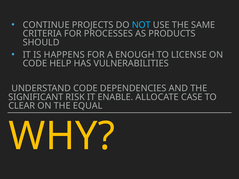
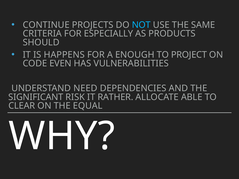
PROCESSES: PROCESSES -> ESPECIALLY (108, 34)
LICENSE: LICENSE -> PROJECT (189, 55)
HELP: HELP -> EVEN (60, 64)
UNDERSTAND CODE: CODE -> NEED (85, 88)
ENABLE: ENABLE -> RATHER (115, 97)
CASE: CASE -> ABLE (192, 97)
WHY colour: yellow -> white (62, 136)
